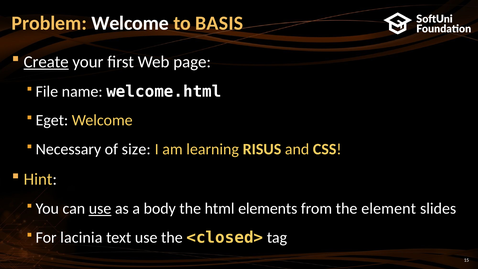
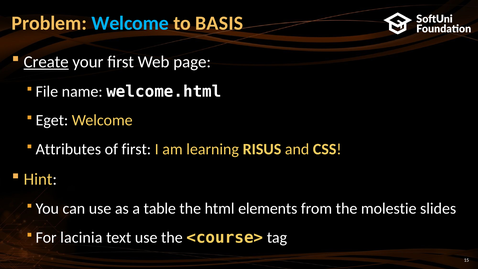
Welcome colour: white -> light blue (130, 23)
Necessary: Necessary -> Attributes (68, 149)
of size: size -> first (136, 149)
use underline: present -> none (100, 209)
body: body -> table (160, 209)
element: element -> molestie (389, 209)
<closed>: <closed> -> <course> (225, 238)
